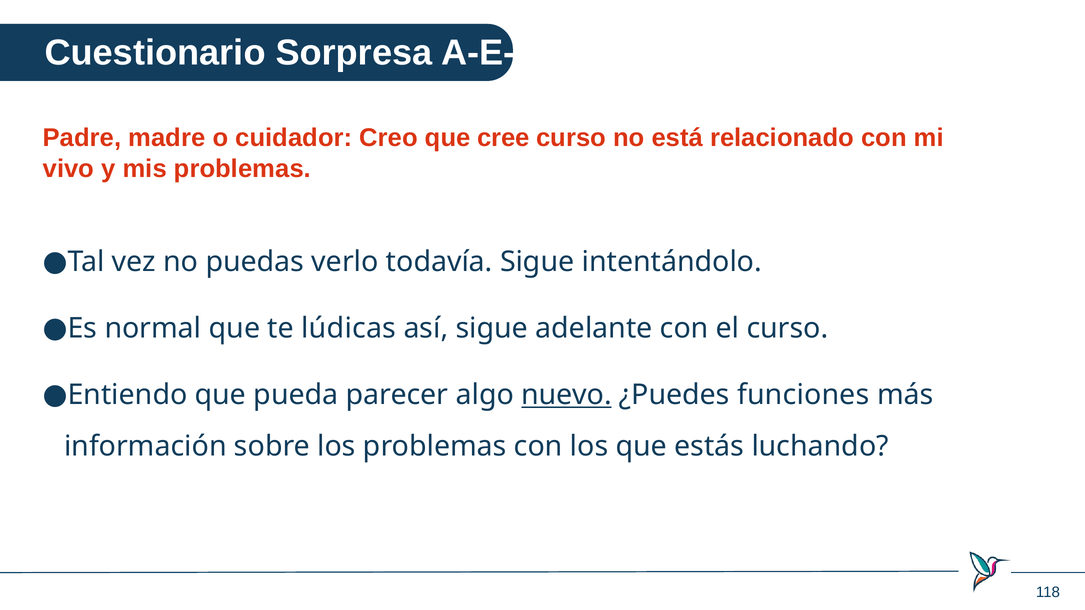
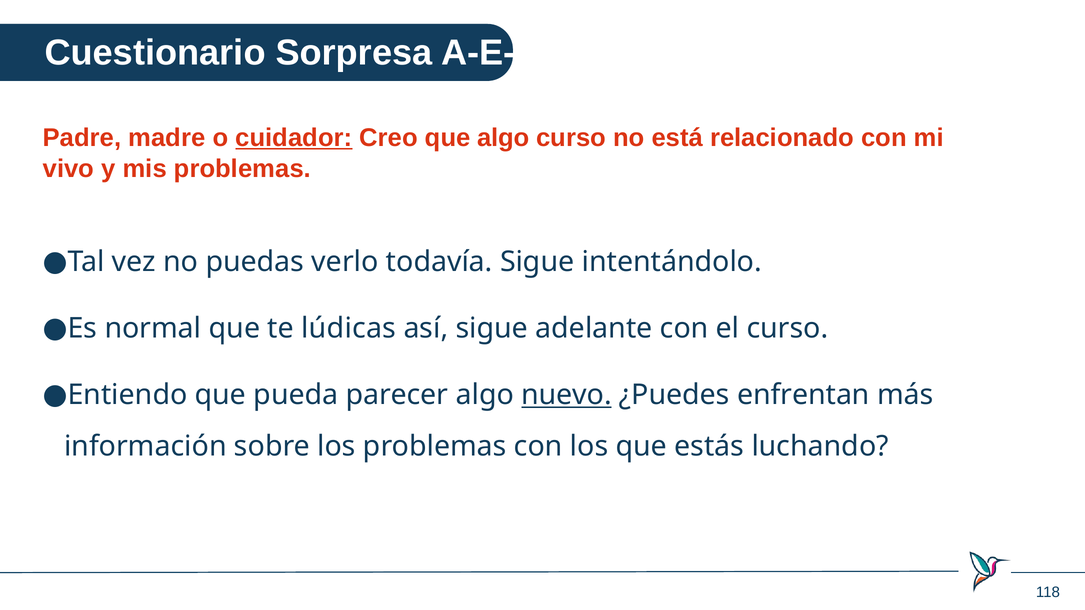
cuidador underline: none -> present (294, 138)
que cree: cree -> algo (503, 138)
funciones: funciones -> enfrentan (803, 395)
